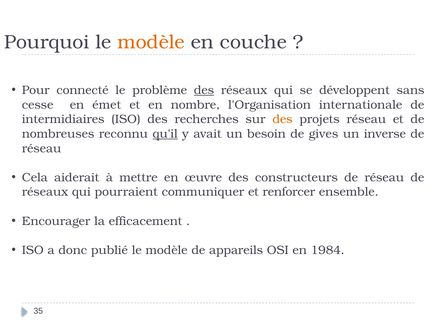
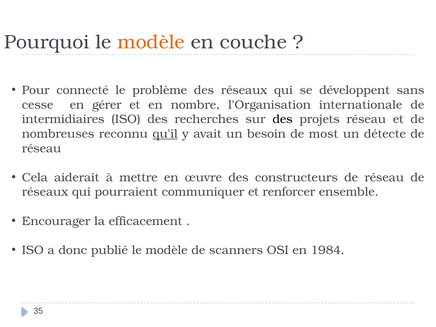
des underline: present -> none (204, 90)
émet: émet -> gérer (107, 105)
des colour: orange -> black (282, 119)
gives: gives -> most (324, 134)
inverse: inverse -> détecte (385, 134)
appareils: appareils -> scanners (236, 250)
